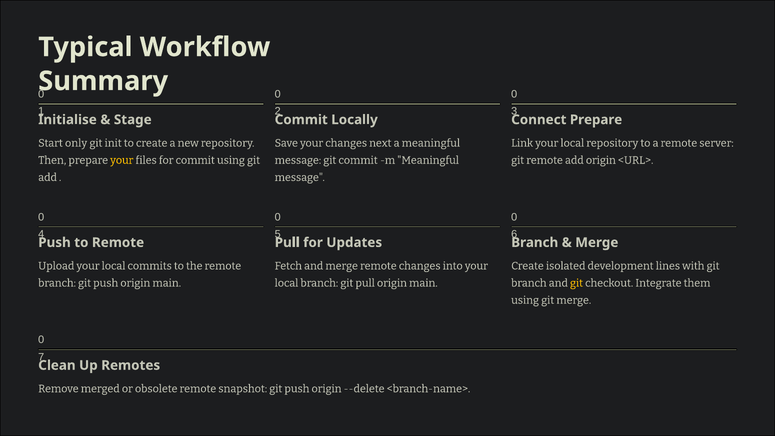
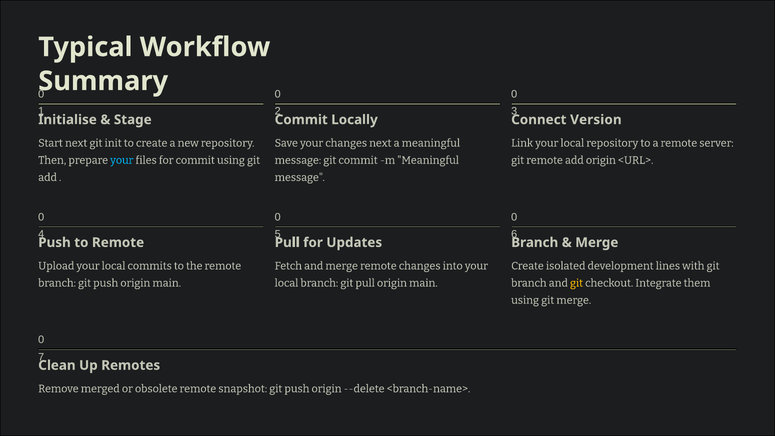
Connect Prepare: Prepare -> Version (596, 120)
Start only: only -> next (76, 143)
your colour: yellow -> light blue (122, 160)
